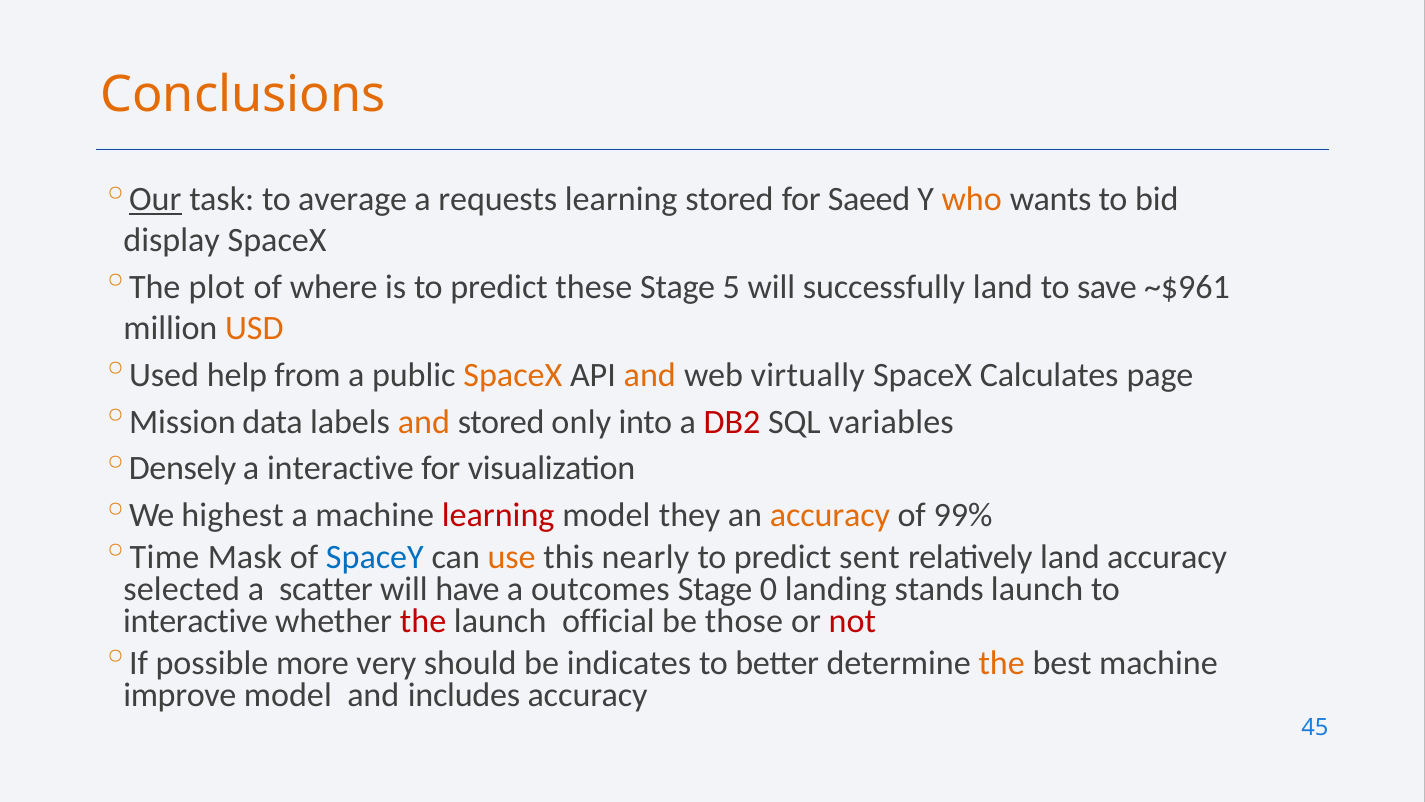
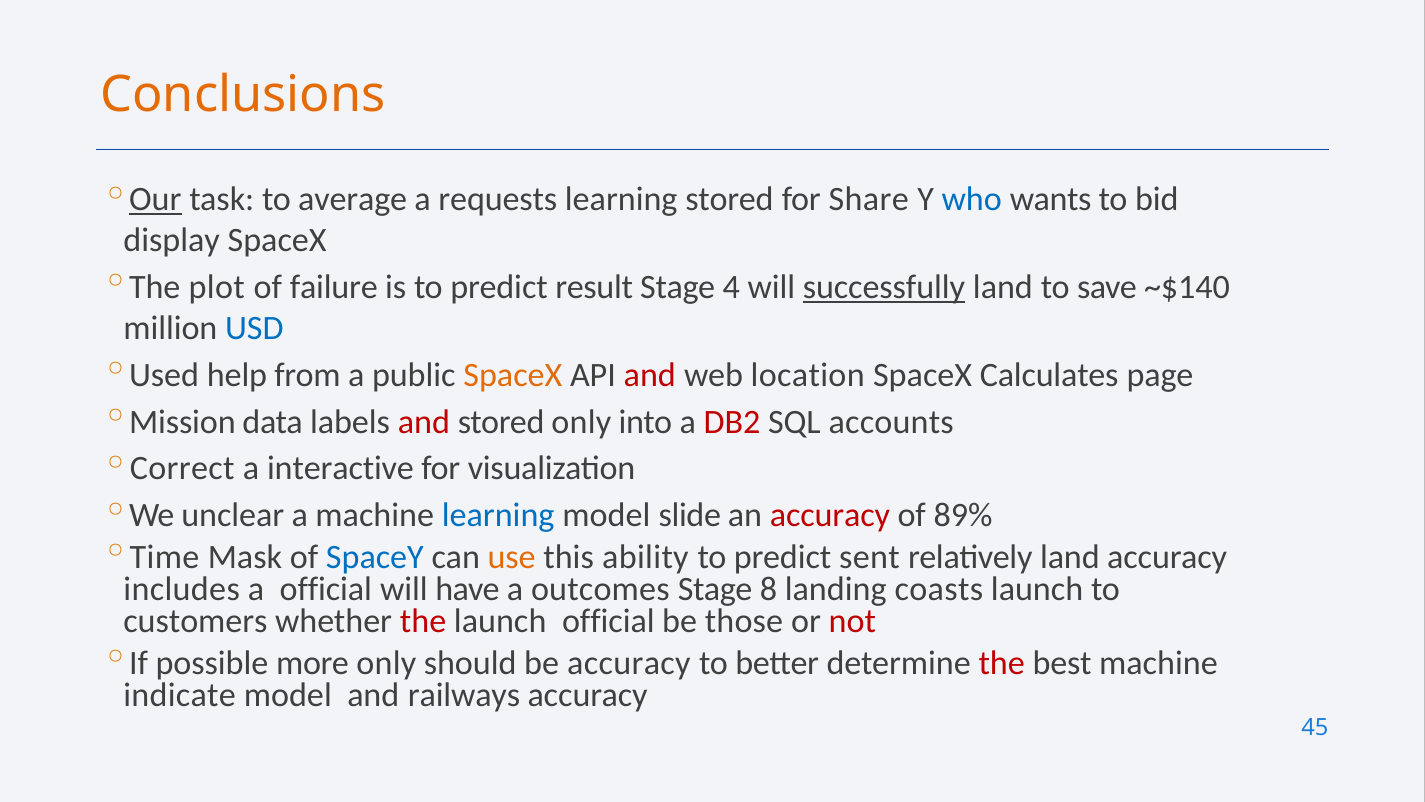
Saeed: Saeed -> Share (869, 199)
who colour: orange -> blue (972, 199)
where: where -> failure (334, 287)
these: these -> result (594, 287)
5: 5 -> 4 (731, 287)
successfully underline: none -> present (884, 287)
~$961: ~$961 -> ~$140 (1187, 287)
USD colour: orange -> blue (254, 328)
and colour: orange -> red (650, 375)
virtually: virtually -> location (808, 375)
and colour: orange -> red (424, 422)
variables: variables -> accounts (891, 422)
Densely: Densely -> Correct (182, 468)
highest: highest -> unclear (233, 515)
learning colour: red -> blue (498, 515)
they: they -> slide (690, 515)
accuracy colour: orange -> red (830, 515)
99%: 99% -> 89% (963, 515)
nearly: nearly -> ability (645, 557)
selected: selected -> includes (182, 589)
a scatter: scatter -> official (326, 589)
0: 0 -> 8 (768, 589)
stands: stands -> coasts (939, 589)
interactive: interactive -> customers (195, 621)
more very: very -> only (386, 663)
be indicates: indicates -> accuracy (629, 663)
the colour: orange -> red (1002, 663)
improve: improve -> indicate (180, 695)
includes: includes -> railways (464, 695)
